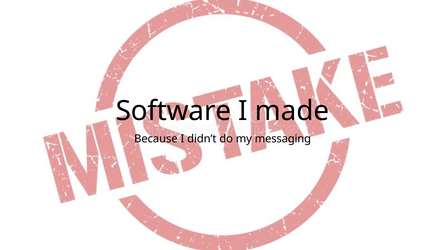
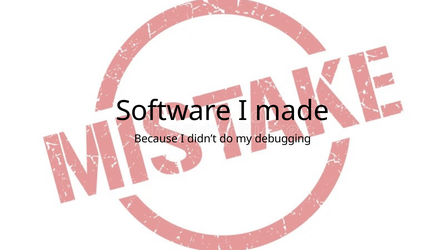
messaging: messaging -> debugging (283, 139)
